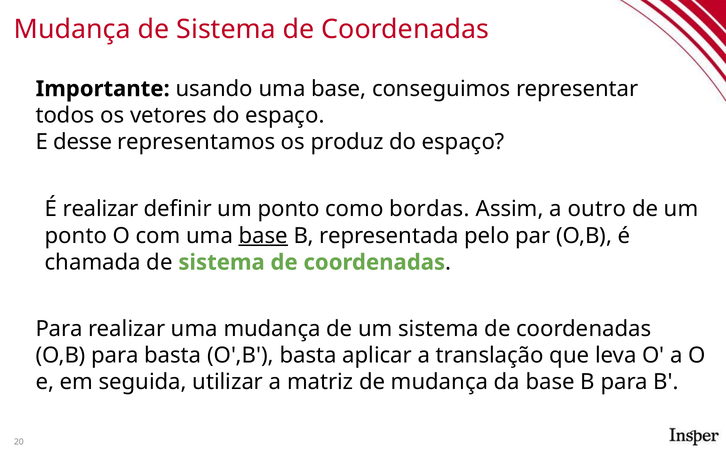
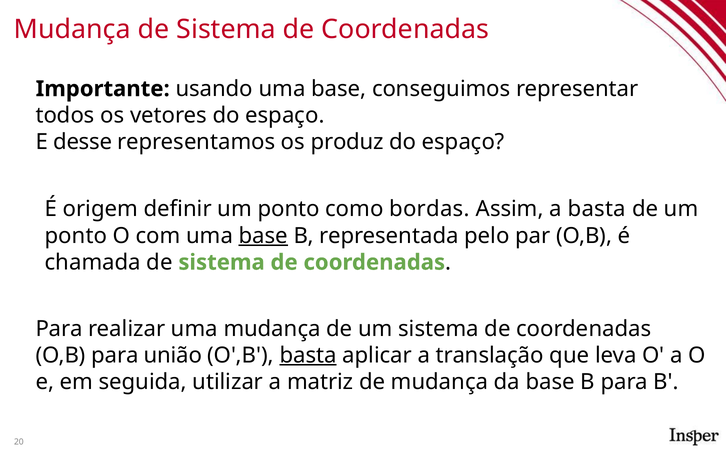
É realizar: realizar -> origem (100, 209)
a outro: outro -> basta (597, 209)
para basta: basta -> união (173, 355)
basta underline: none -> present (308, 355)
